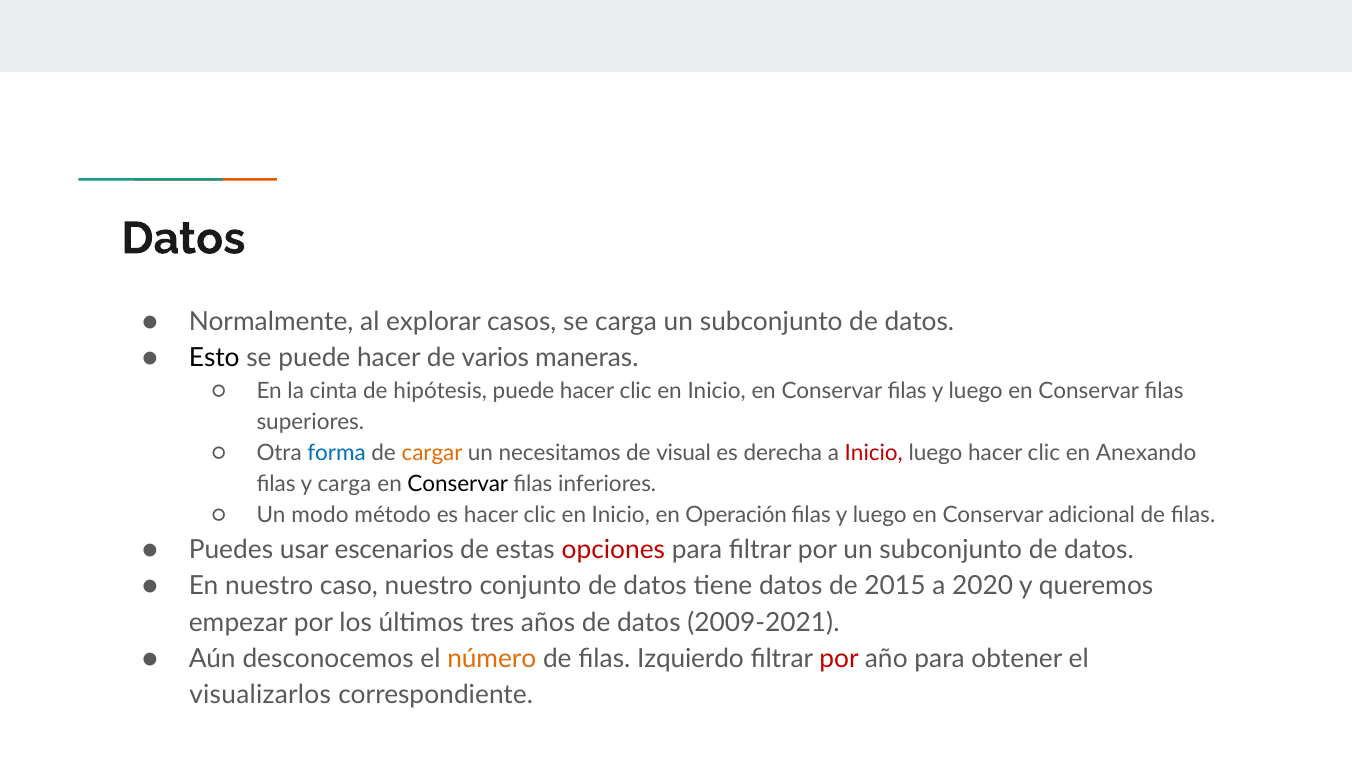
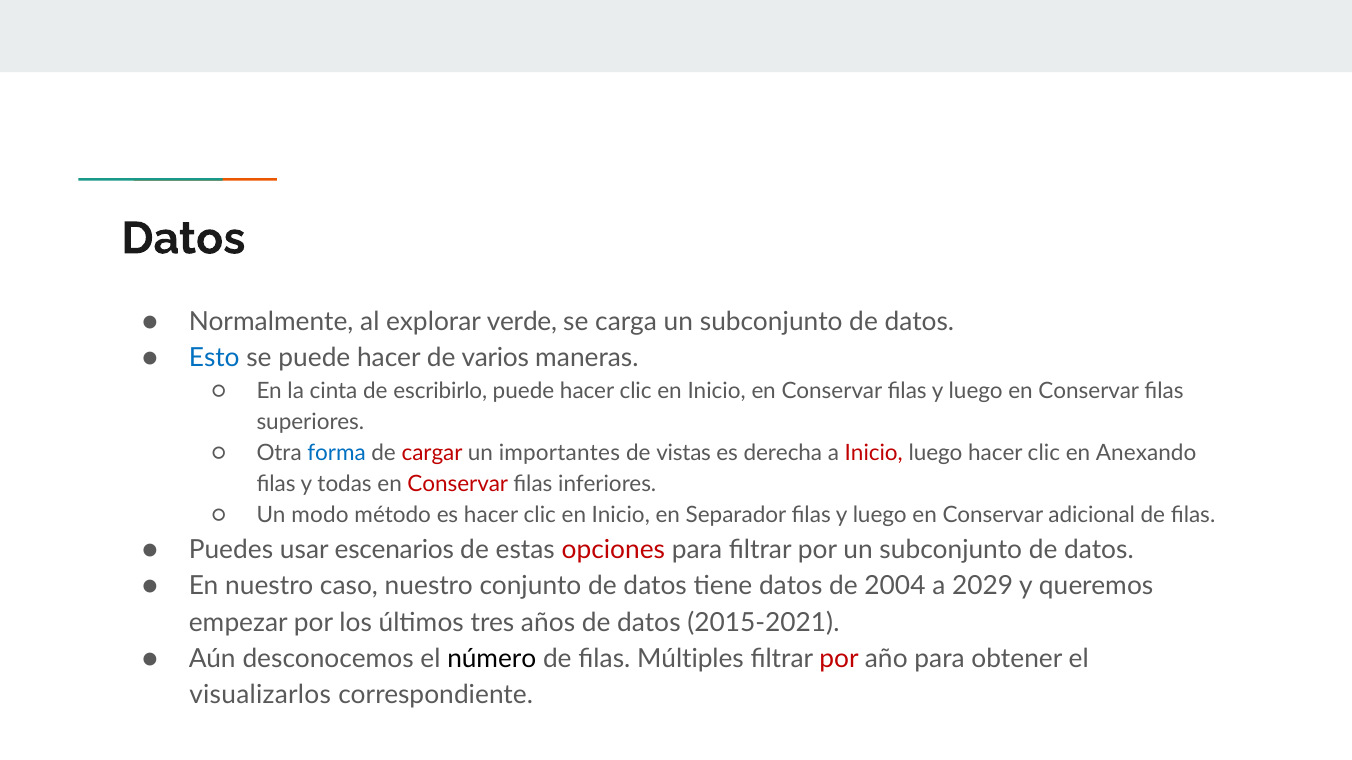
casos: casos -> verde (522, 322)
Esto colour: black -> blue (214, 358)
hipótesis: hipótesis -> escribirlo (440, 392)
cargar colour: orange -> red (432, 454)
necesitamos: necesitamos -> importantes (559, 454)
visual: visual -> vistas (684, 454)
y carga: carga -> todas (345, 485)
Conservar colour: black -> red (458, 485)
Operación: Operación -> Separador (736, 516)
2015: 2015 -> 2004 (895, 587)
2020: 2020 -> 2029 (983, 587)
2009-2021: 2009-2021 -> 2015-2021 (763, 623)
número colour: orange -> black (492, 659)
Izquierdo: Izquierdo -> Múltiples (690, 659)
